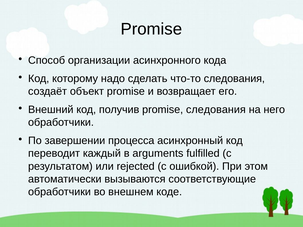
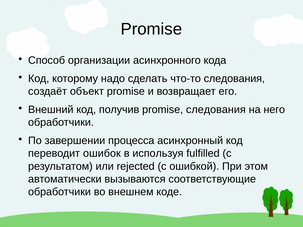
каждый: каждый -> ошибок (102, 154)
arguments: arguments -> используя (158, 154)
